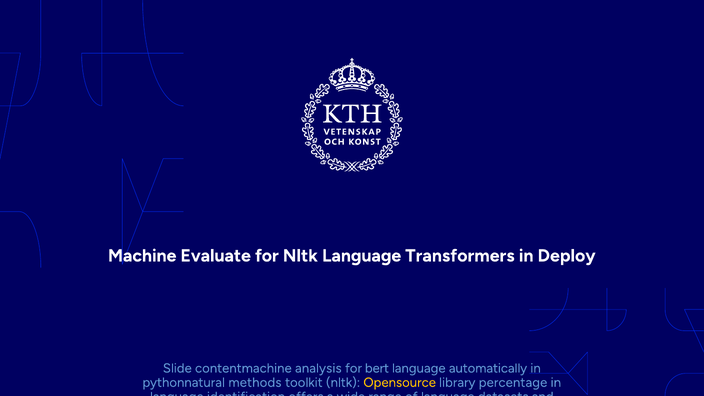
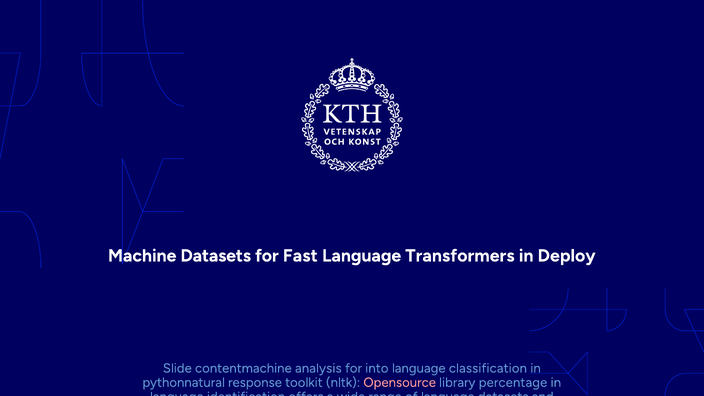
Machine Evaluate: Evaluate -> Datasets (216, 256)
for Nltk: Nltk -> Fast (300, 256)
bert: bert -> into (377, 368)
automatically: automatically -> classification (488, 368)
methods: methods -> response (255, 382)
Opensource colour: yellow -> pink (400, 382)
